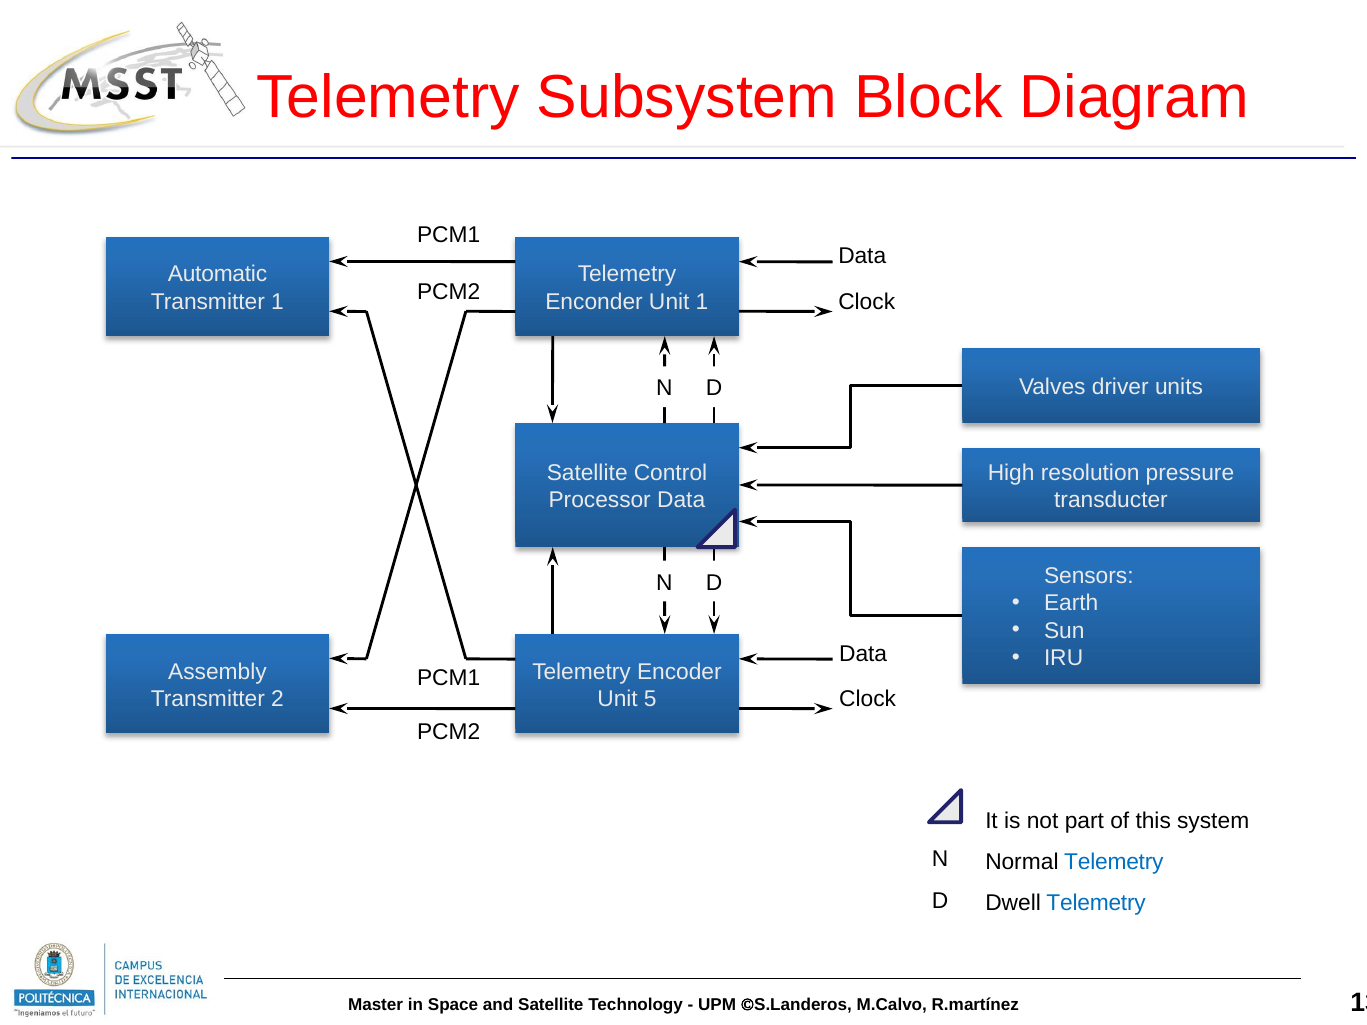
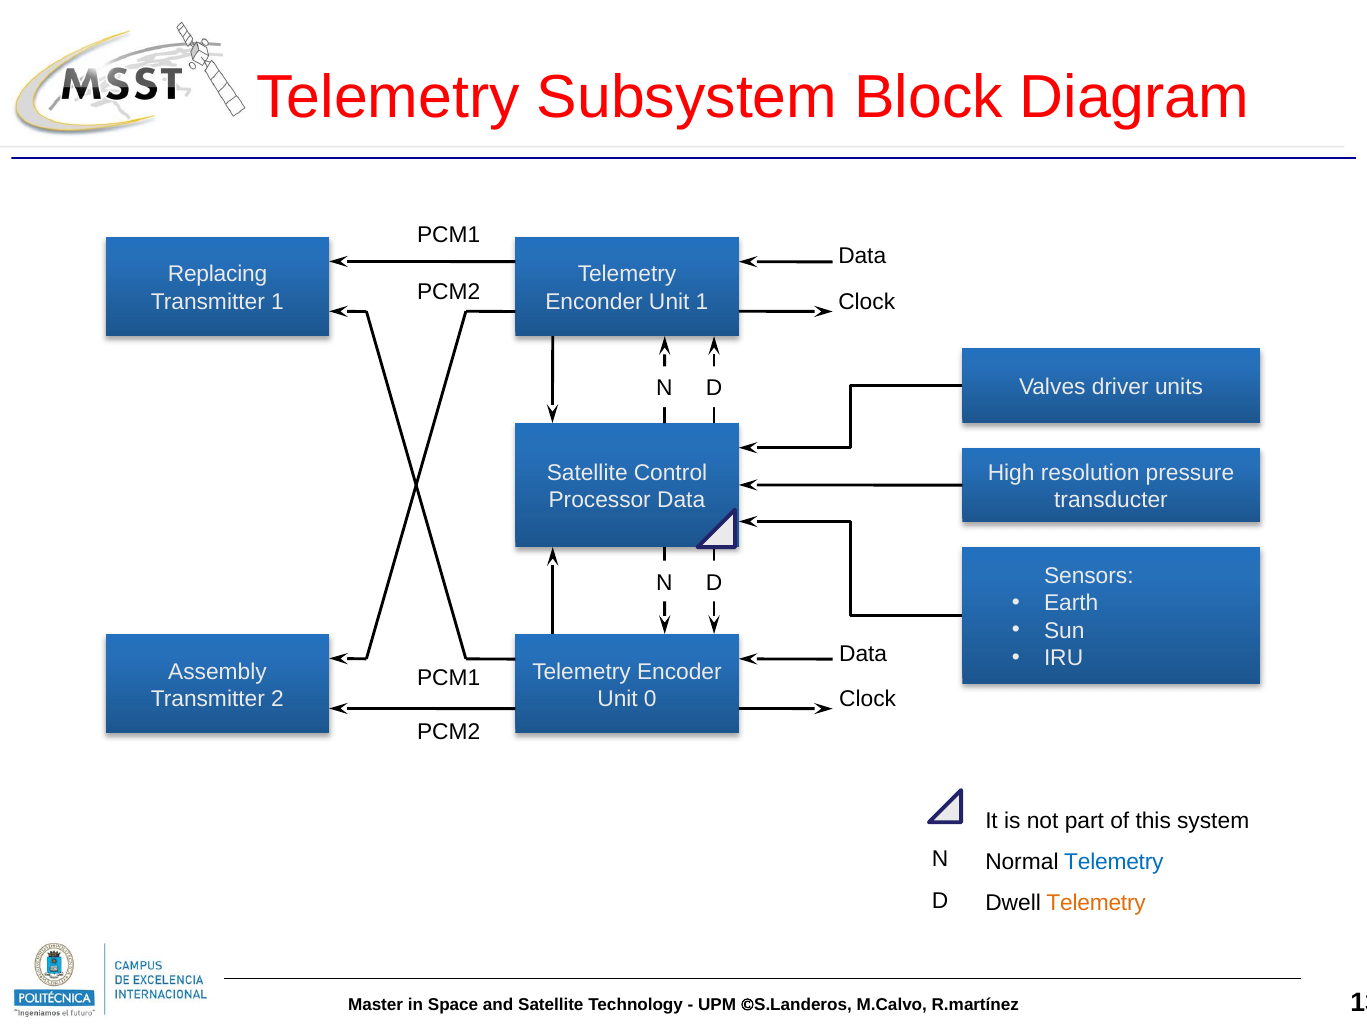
Automatic: Automatic -> Replacing (218, 274)
5: 5 -> 0 (650, 699)
Telemetry colour: blue -> orange (1096, 903)
